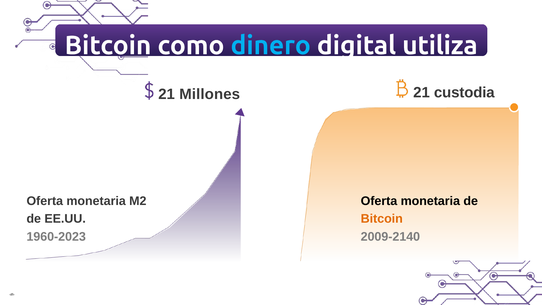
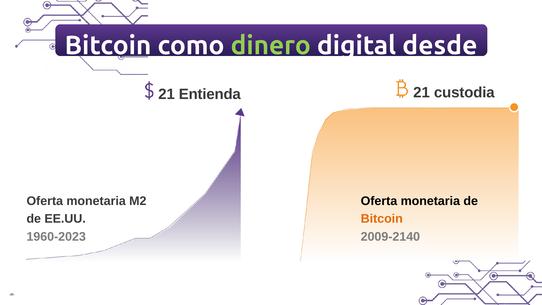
dinero colour: light blue -> light green (271, 45)
utiliza: utiliza -> desde (440, 45)
Millones: Millones -> Entienda (210, 94)
